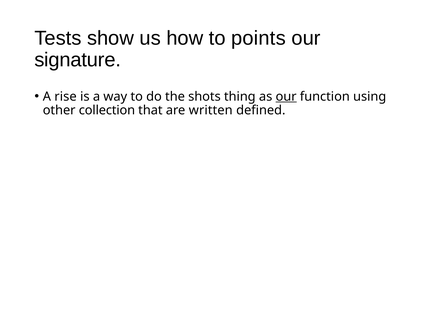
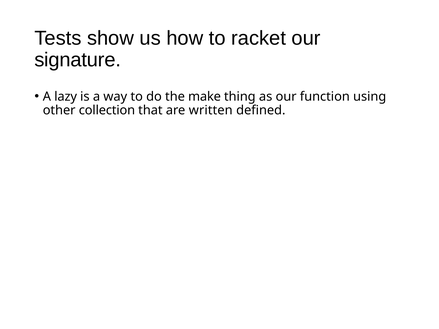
points: points -> racket (259, 38)
rise: rise -> lazy (66, 97)
shots: shots -> make (205, 97)
our underline: present -> none (286, 97)
